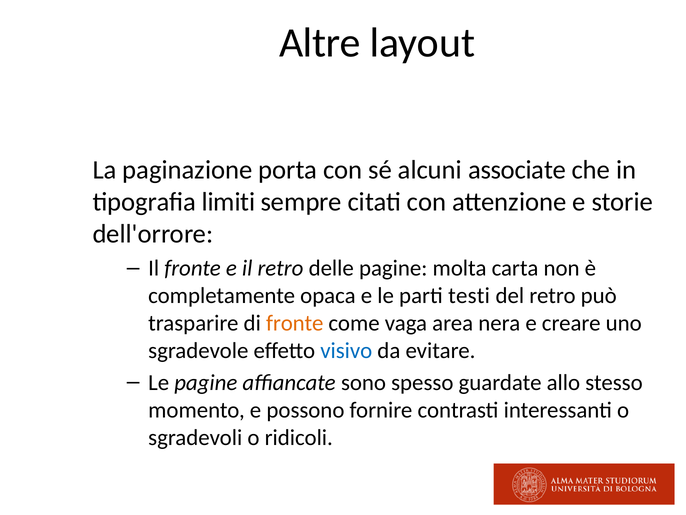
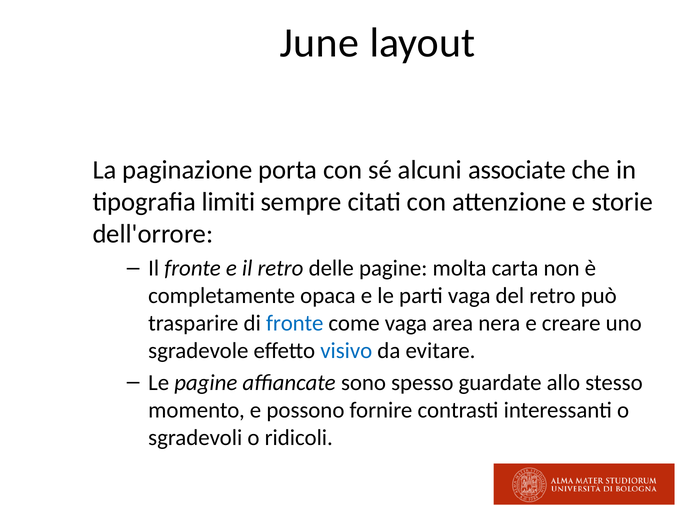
Altre: Altre -> June (319, 43)
parti testi: testi -> vaga (469, 295)
fronte colour: orange -> blue (295, 323)
